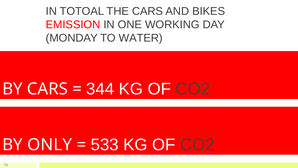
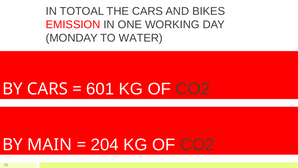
344: 344 -> 601 (100, 89)
ONLY: ONLY -> MAIN (50, 144)
533: 533 -> 204 (105, 144)
